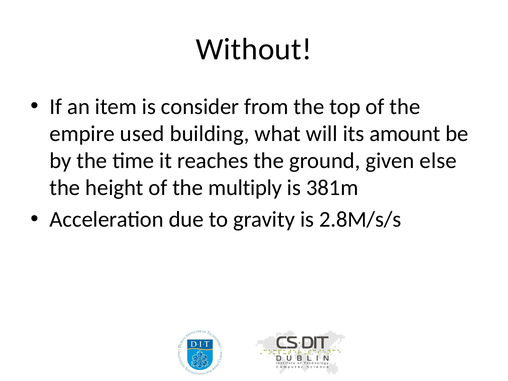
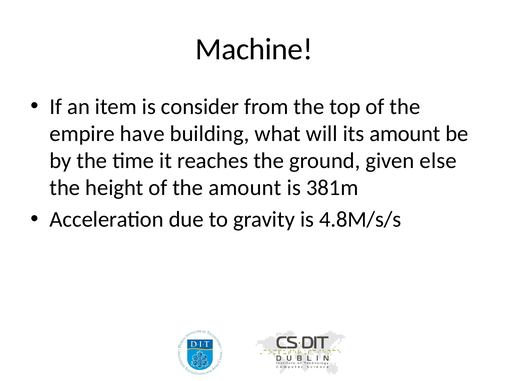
Without: Without -> Machine (254, 49)
used: used -> have (142, 134)
the multiply: multiply -> amount (245, 188)
2.8M/s/s: 2.8M/s/s -> 4.8M/s/s (360, 219)
